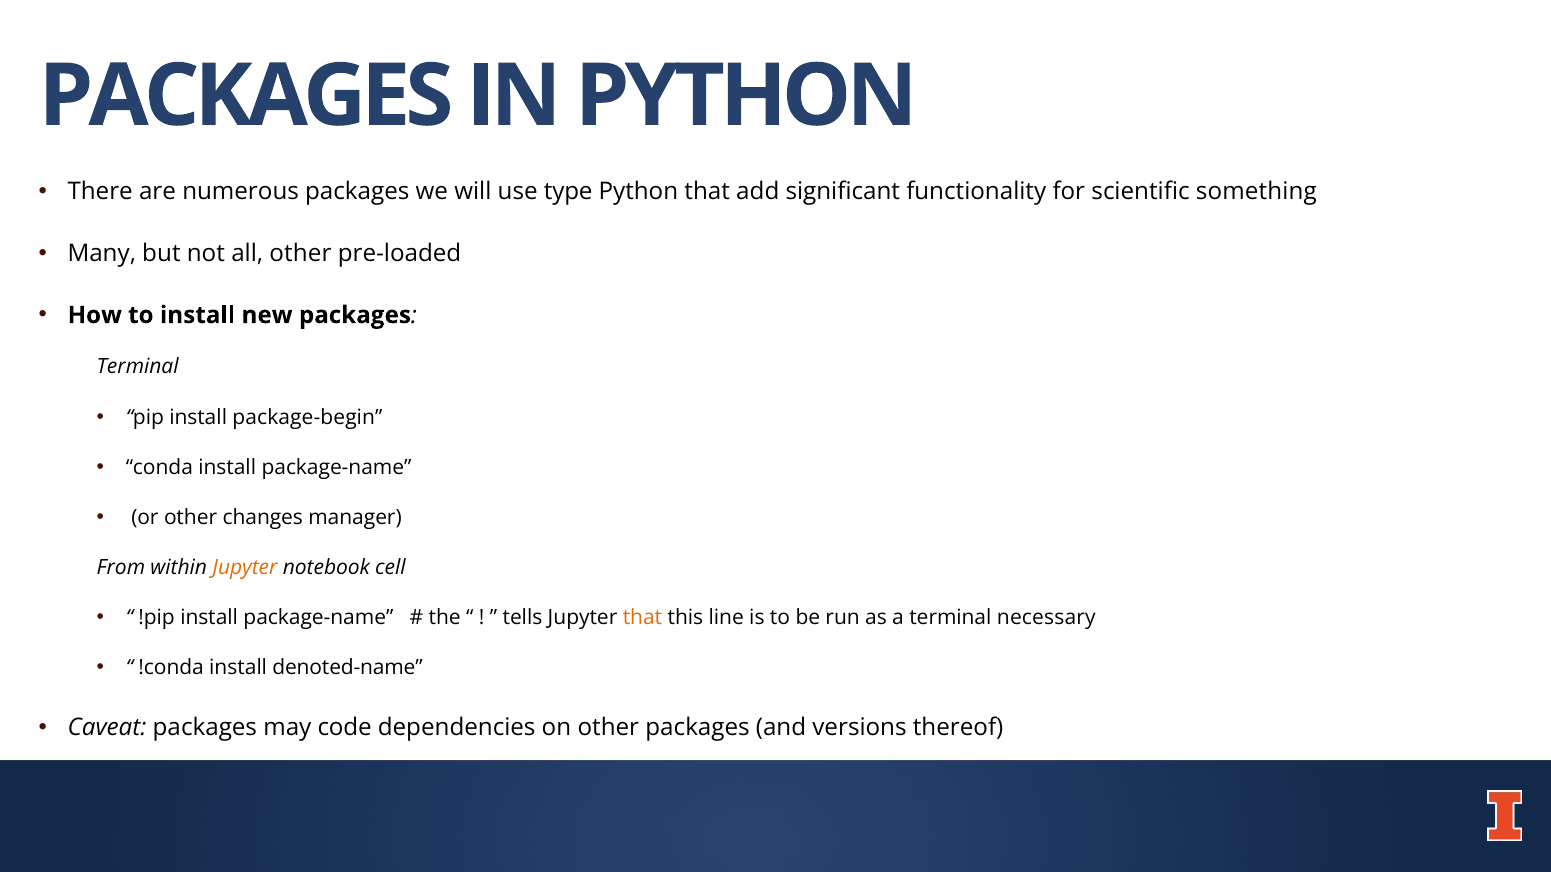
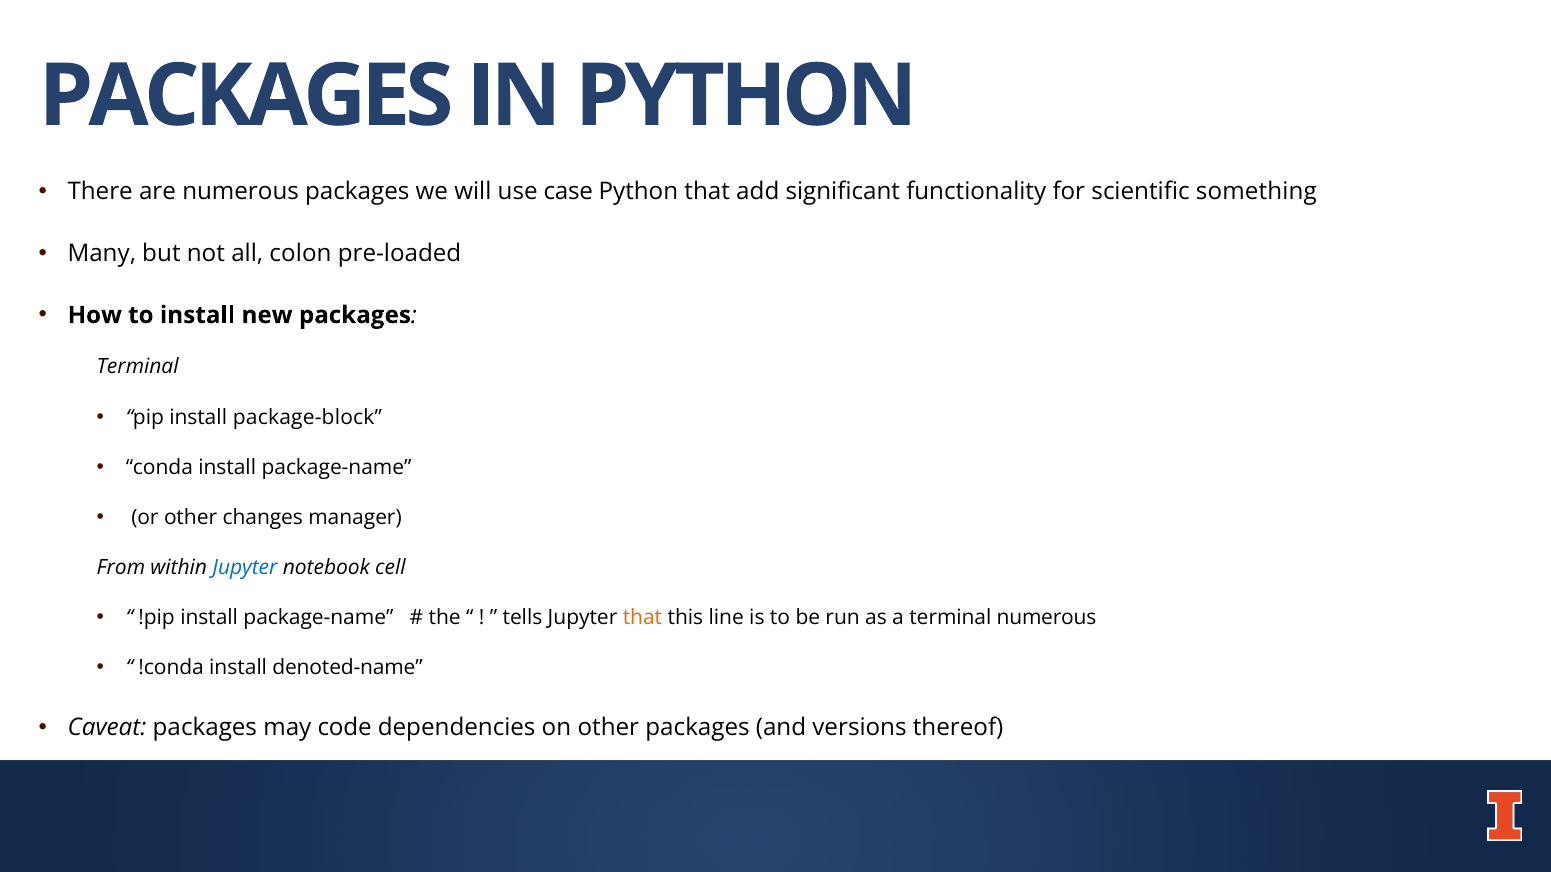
type: type -> case (568, 192)
all other: other -> colon (300, 254)
package-begin: package-begin -> package-block (307, 417)
Jupyter colour: orange -> blue (245, 568)
terminal necessary: necessary -> numerous (1046, 618)
